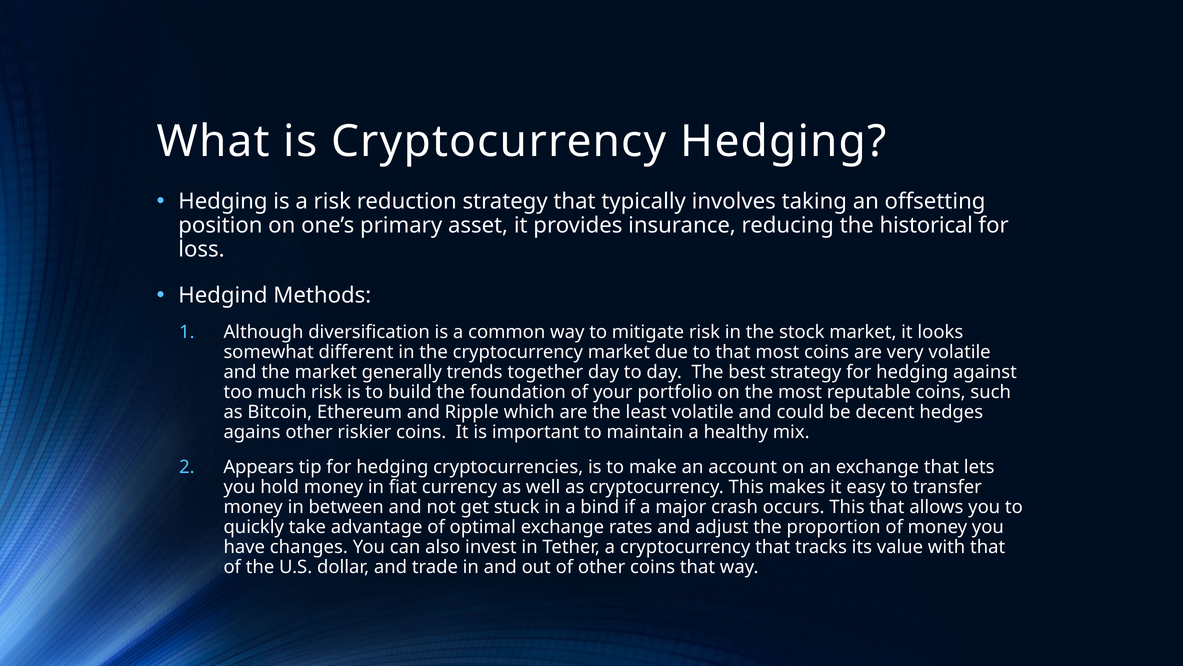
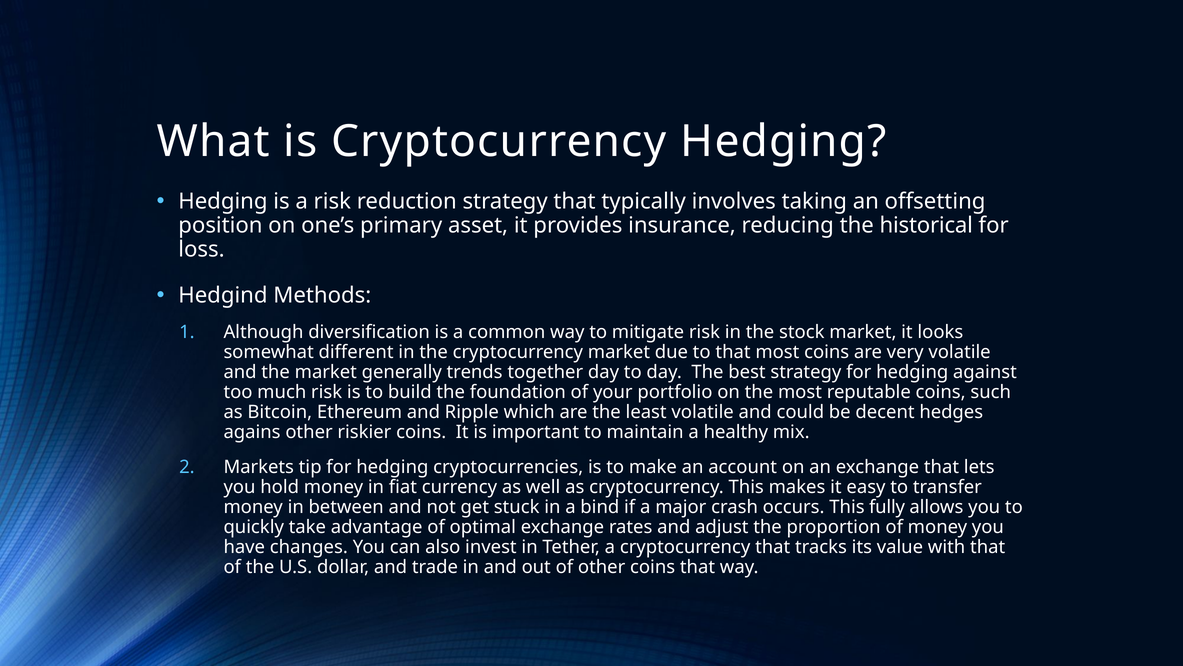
Appears: Appears -> Markets (259, 467)
This that: that -> fully (887, 507)
